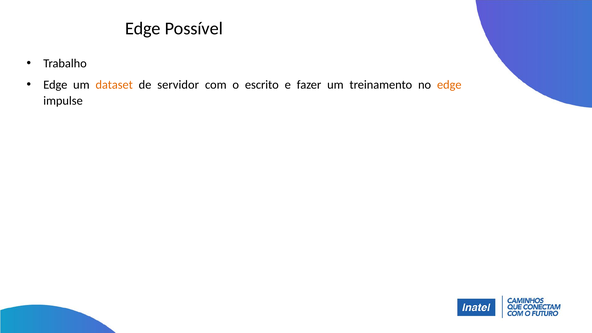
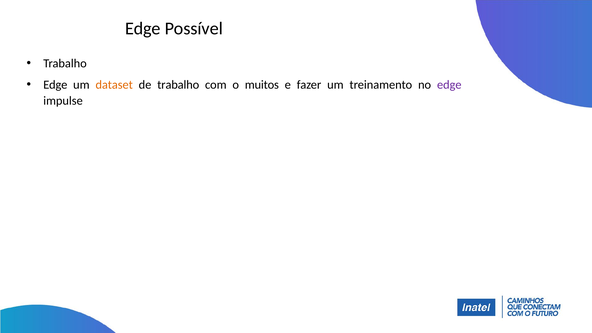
de servidor: servidor -> trabalho (178, 85)
escrito: escrito -> muitos (262, 85)
edge colour: orange -> purple (449, 85)
